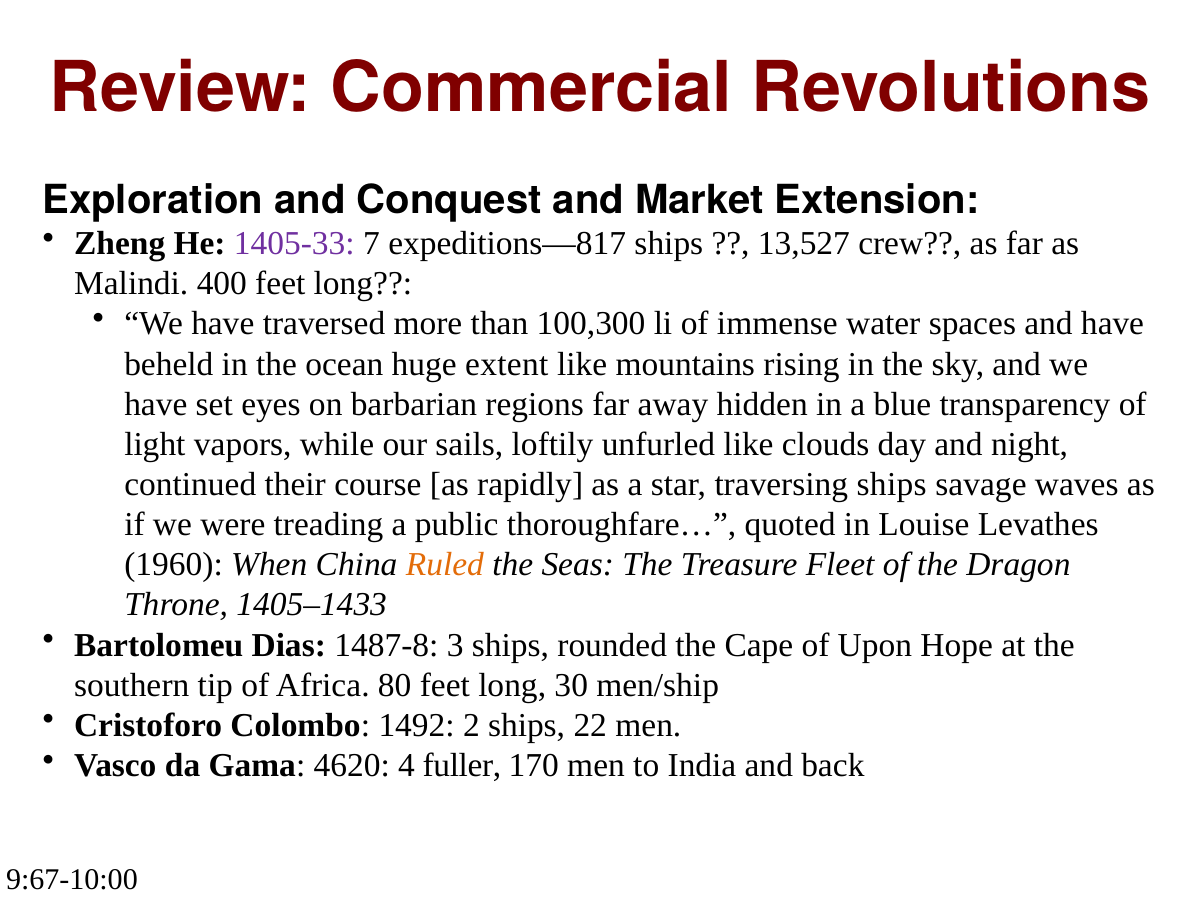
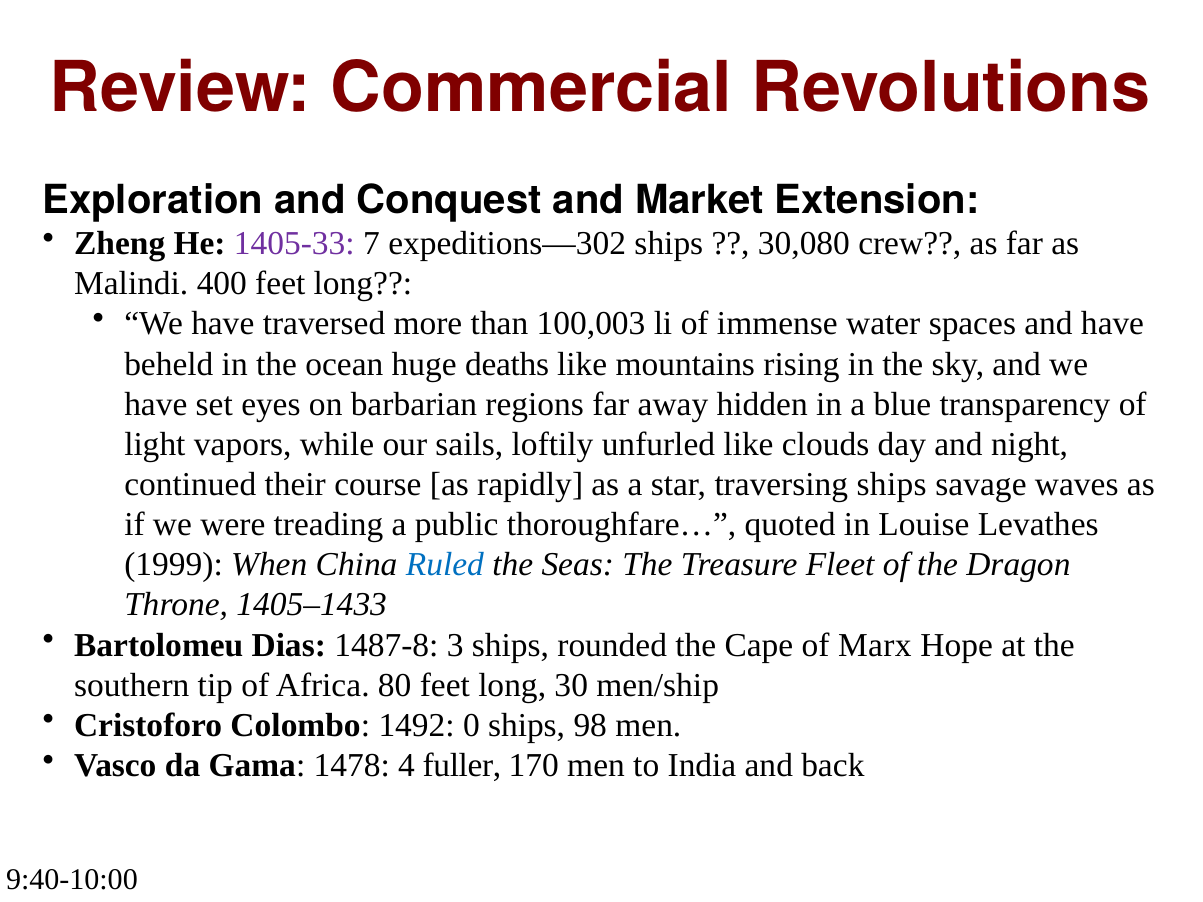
expeditions—817: expeditions—817 -> expeditions—302 (507, 244)
13,527: 13,527 -> 30,080 (804, 244)
100,300: 100,300 -> 100,003 (591, 324)
extent: extent -> deaths (507, 364)
1960: 1960 -> 1999 (174, 565)
Ruled colour: orange -> blue (445, 565)
Upon: Upon -> Marx (875, 645)
2: 2 -> 0 (471, 726)
22: 22 -> 98 (590, 726)
4620: 4620 -> 1478 (352, 766)
9:67-10:00: 9:67-10:00 -> 9:40-10:00 (72, 879)
